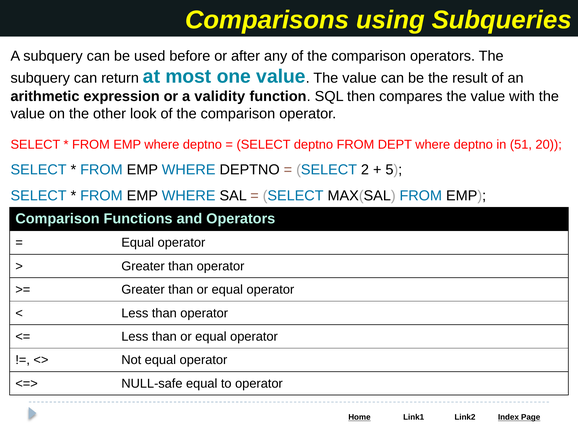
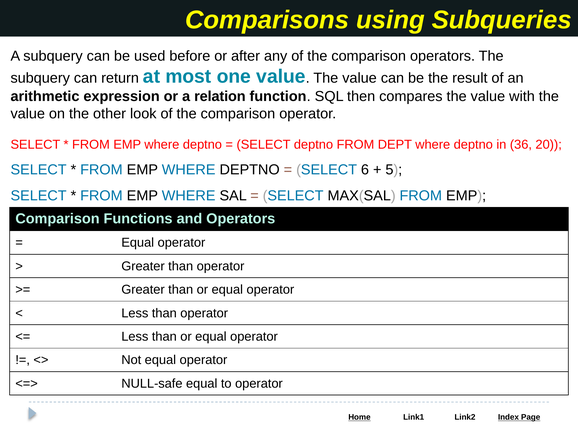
validity: validity -> relation (220, 96)
51: 51 -> 36 (521, 144)
2: 2 -> 6 (365, 170)
